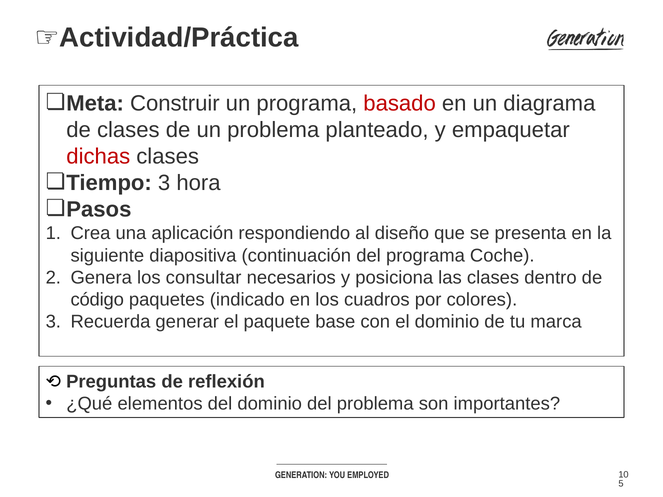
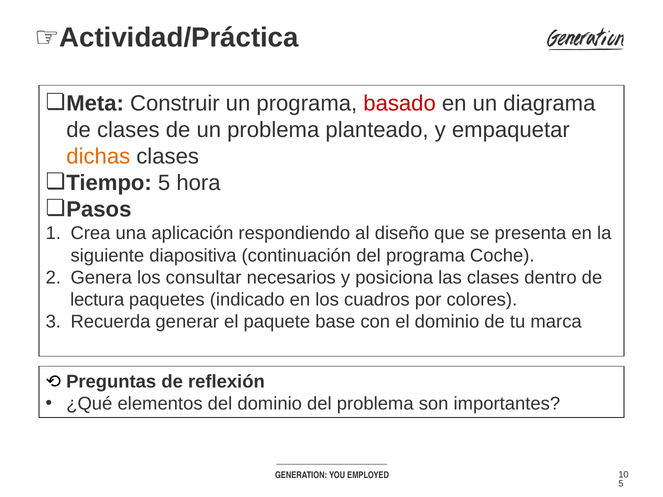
dichas colour: red -> orange (98, 156)
3: 3 -> 5 (164, 183)
código: código -> lectura (97, 300)
